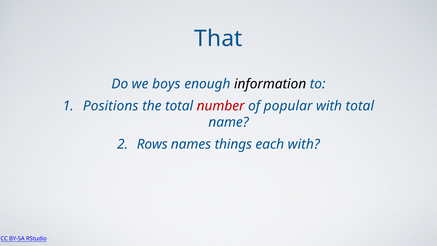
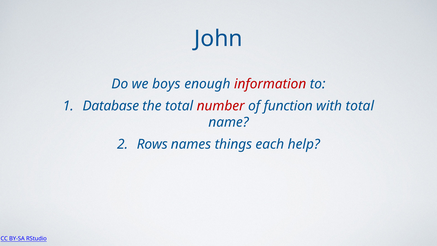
That: That -> John (218, 39)
information colour: black -> red (270, 84)
Positions: Positions -> Database (111, 106)
popular: popular -> function (288, 106)
each with: with -> help (304, 144)
